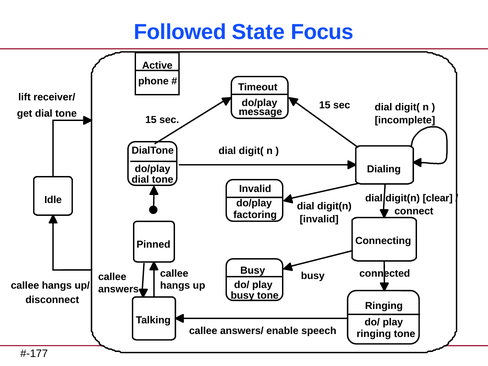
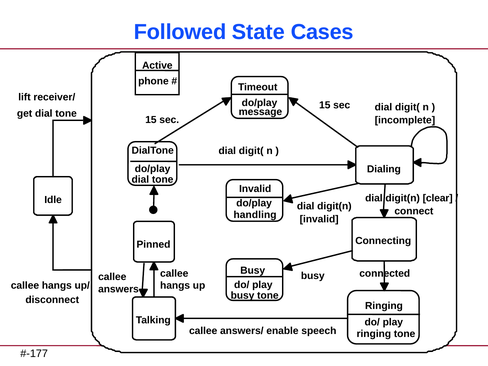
Focus: Focus -> Cases (322, 32)
factoring: factoring -> handling (255, 215)
